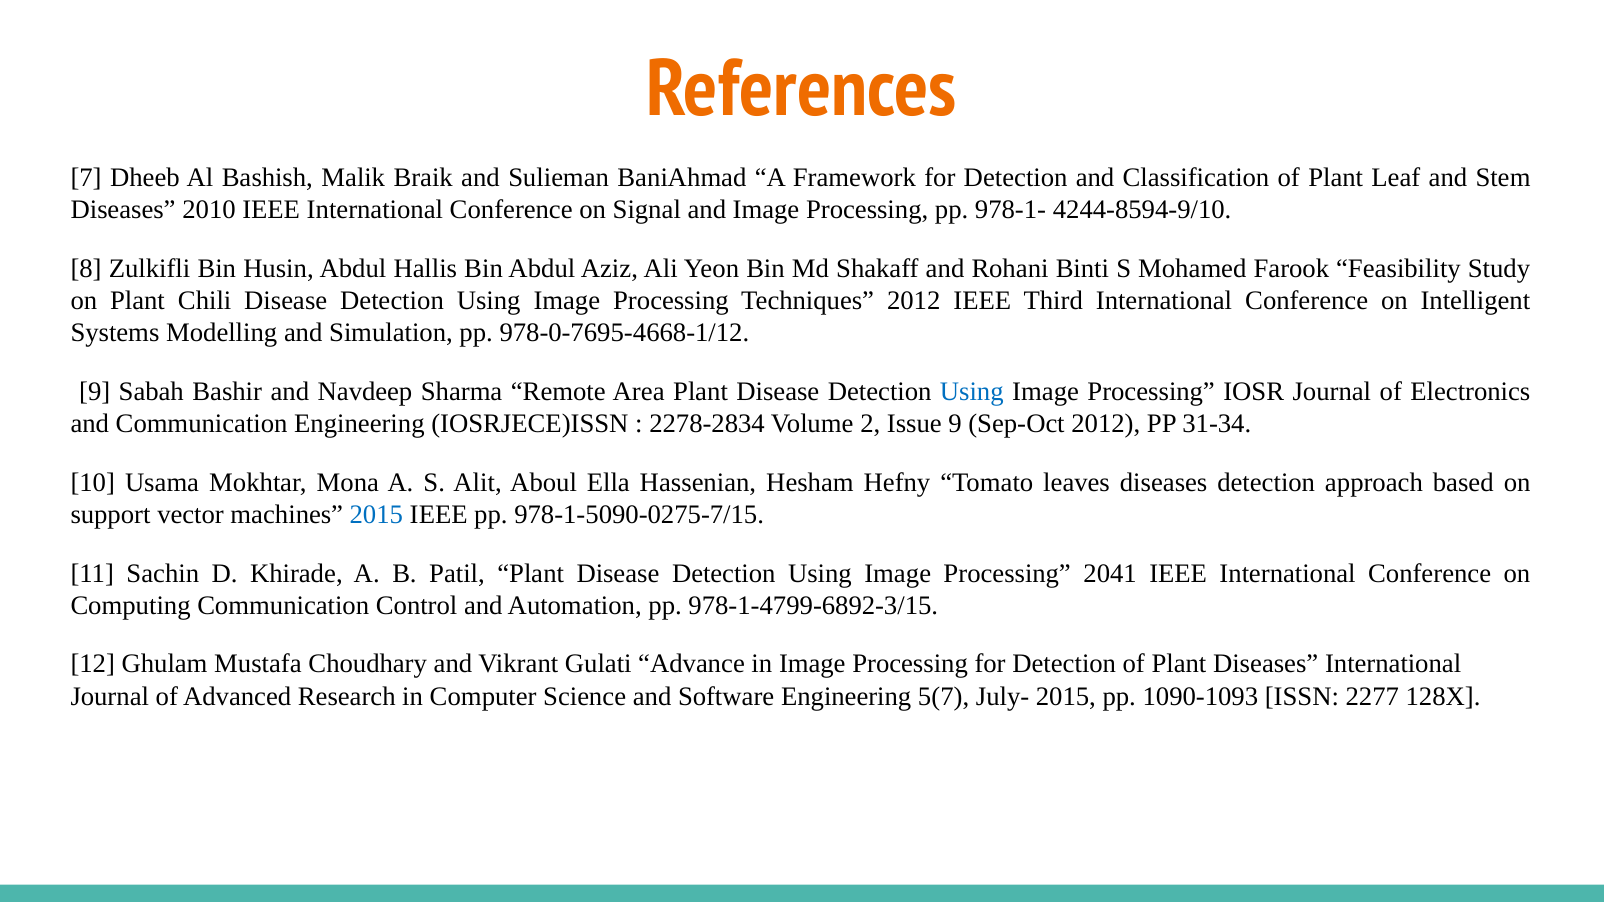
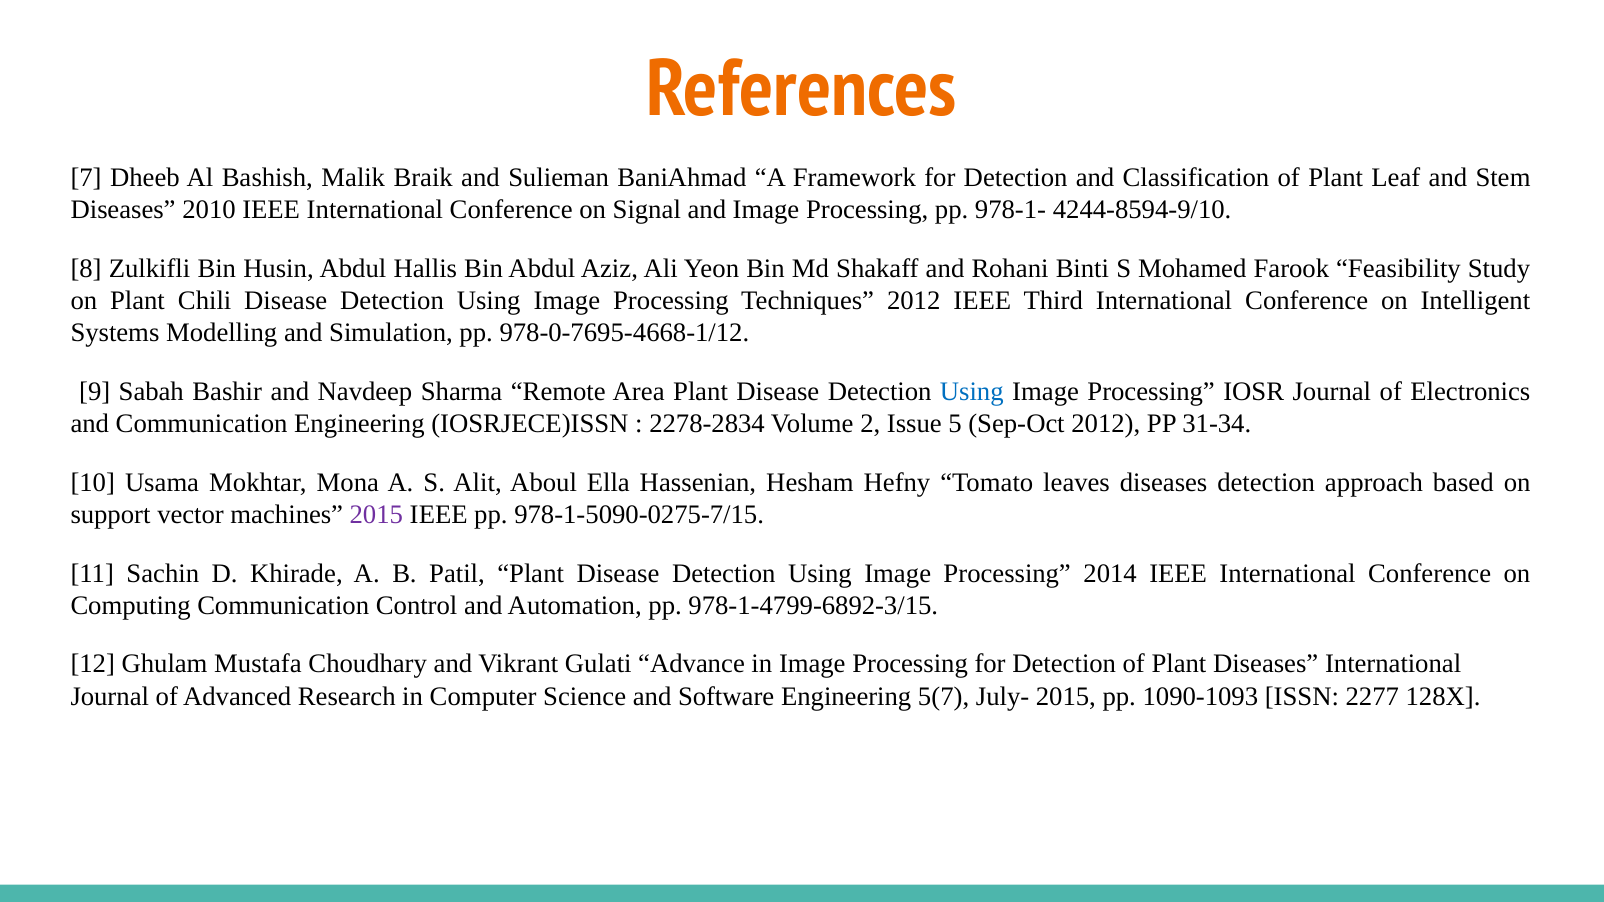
Issue 9: 9 -> 5 (955, 424)
2015 colour: blue -> purple (376, 515)
2041: 2041 -> 2014 (1110, 573)
